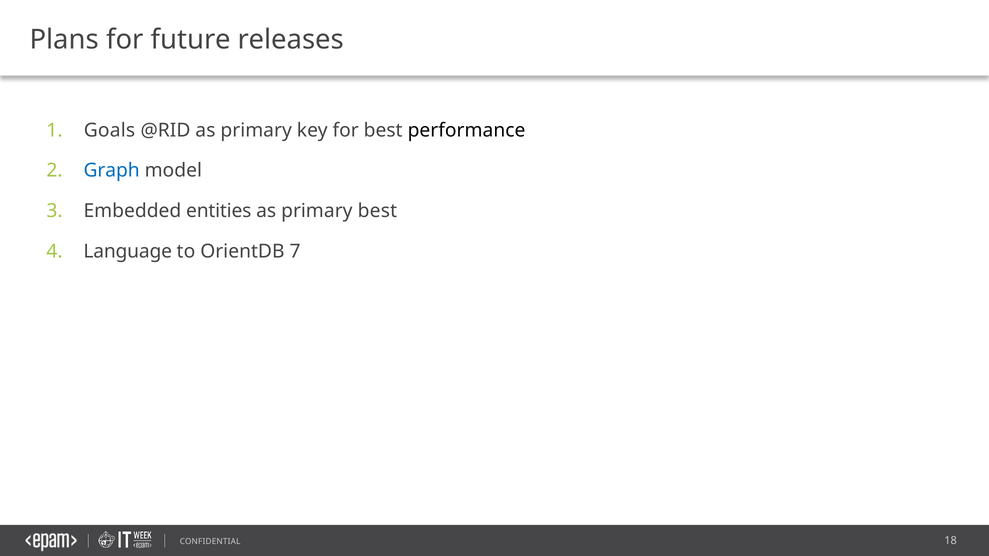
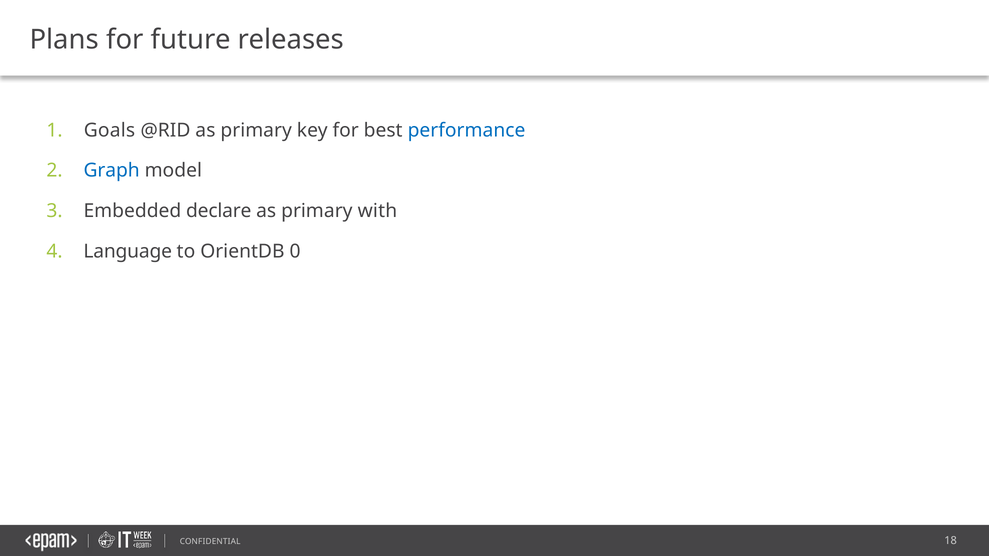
performance colour: black -> blue (467, 130)
entities: entities -> declare (219, 211)
primary best: best -> with (377, 211)
7: 7 -> 0 (295, 251)
